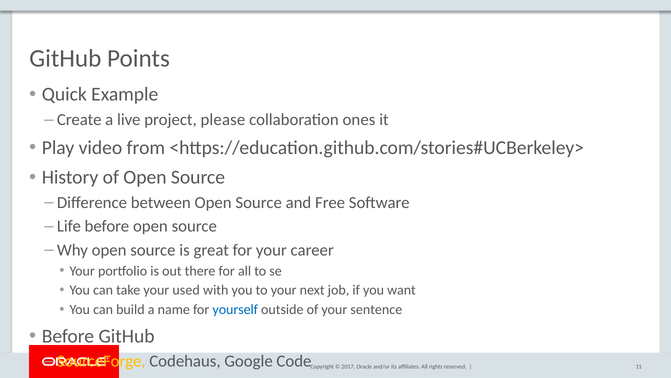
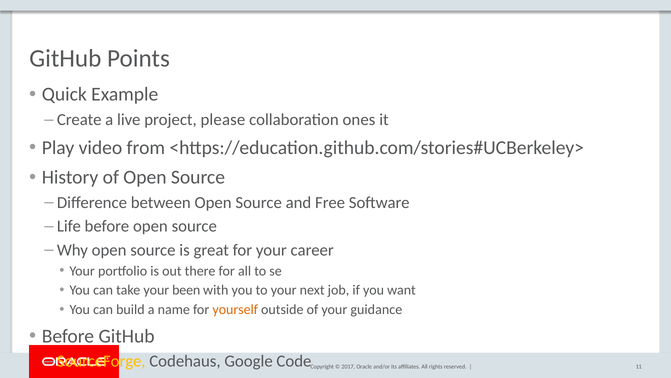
used: used -> been (186, 290)
yourself colour: blue -> orange (235, 309)
sentence: sentence -> guidance (376, 309)
